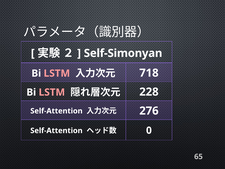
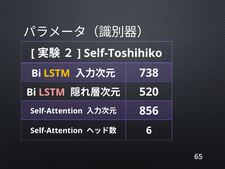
Self-Simonyan: Self-Simonyan -> Self-Toshihiko (123, 53)
LSTM colour: pink -> yellow (57, 73)
718: 718 -> 738 (149, 73)
228: 228 -> 520 (149, 92)
276: 276 -> 856 (149, 111)
0: 0 -> 6 (149, 130)
